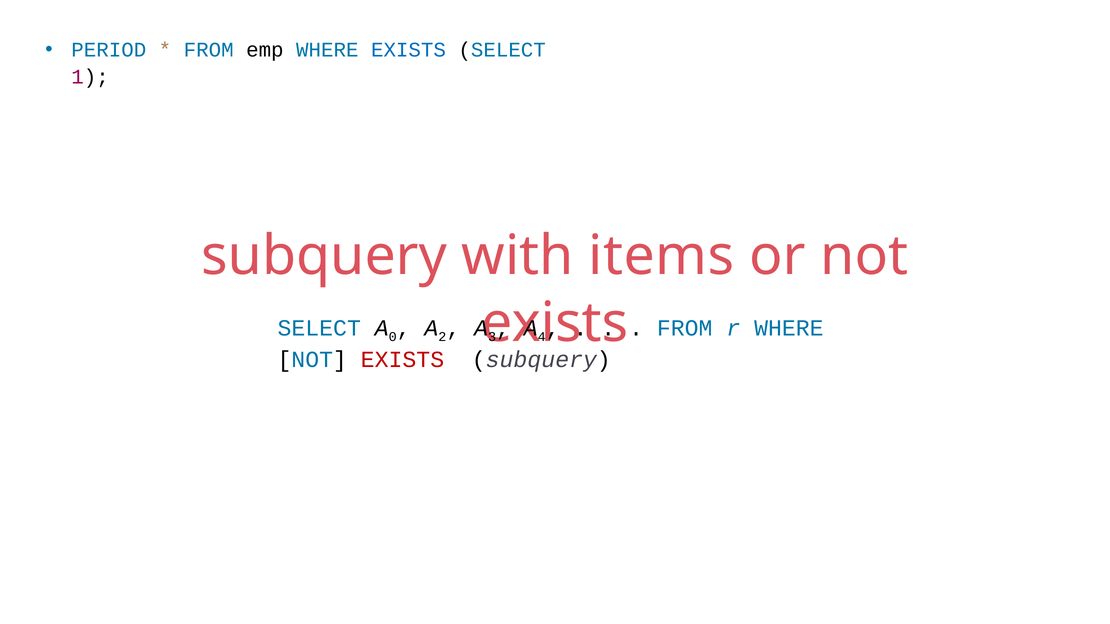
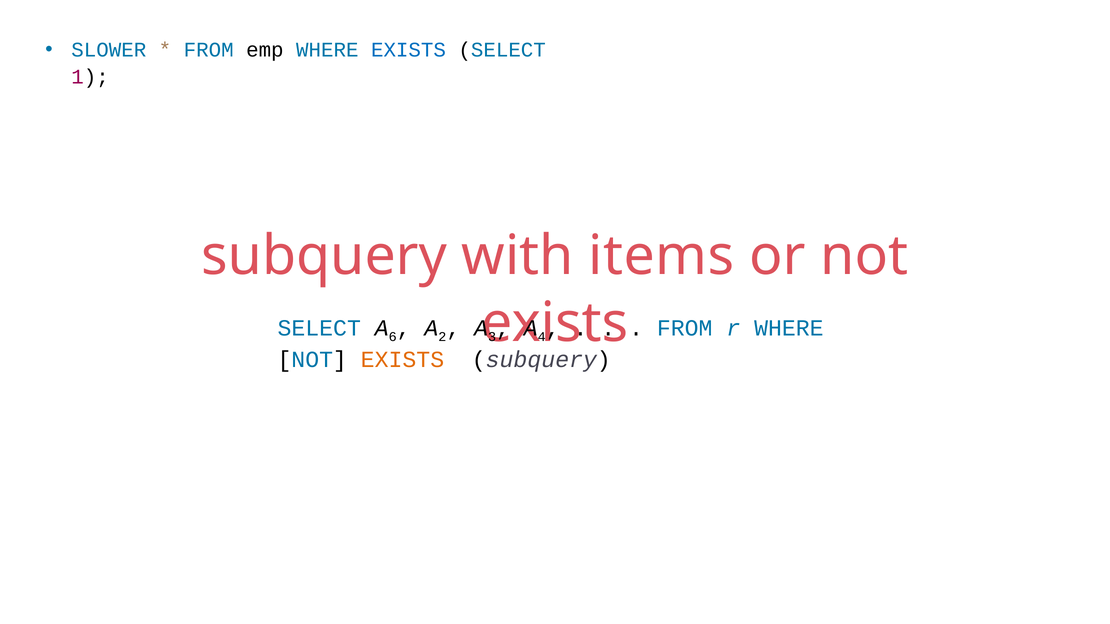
PERIOD: PERIOD -> SLOWER (109, 50)
0: 0 -> 6 (393, 337)
EXISTS colour: red -> orange (402, 360)
